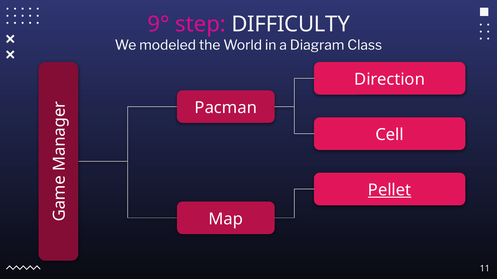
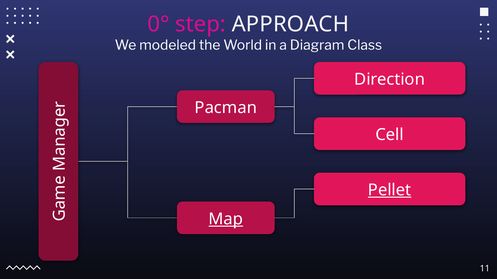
9°: 9° -> 0° (159, 24)
DIFFICULTY: DIFFICULTY -> APPROACH (290, 24)
Map underline: none -> present (226, 219)
